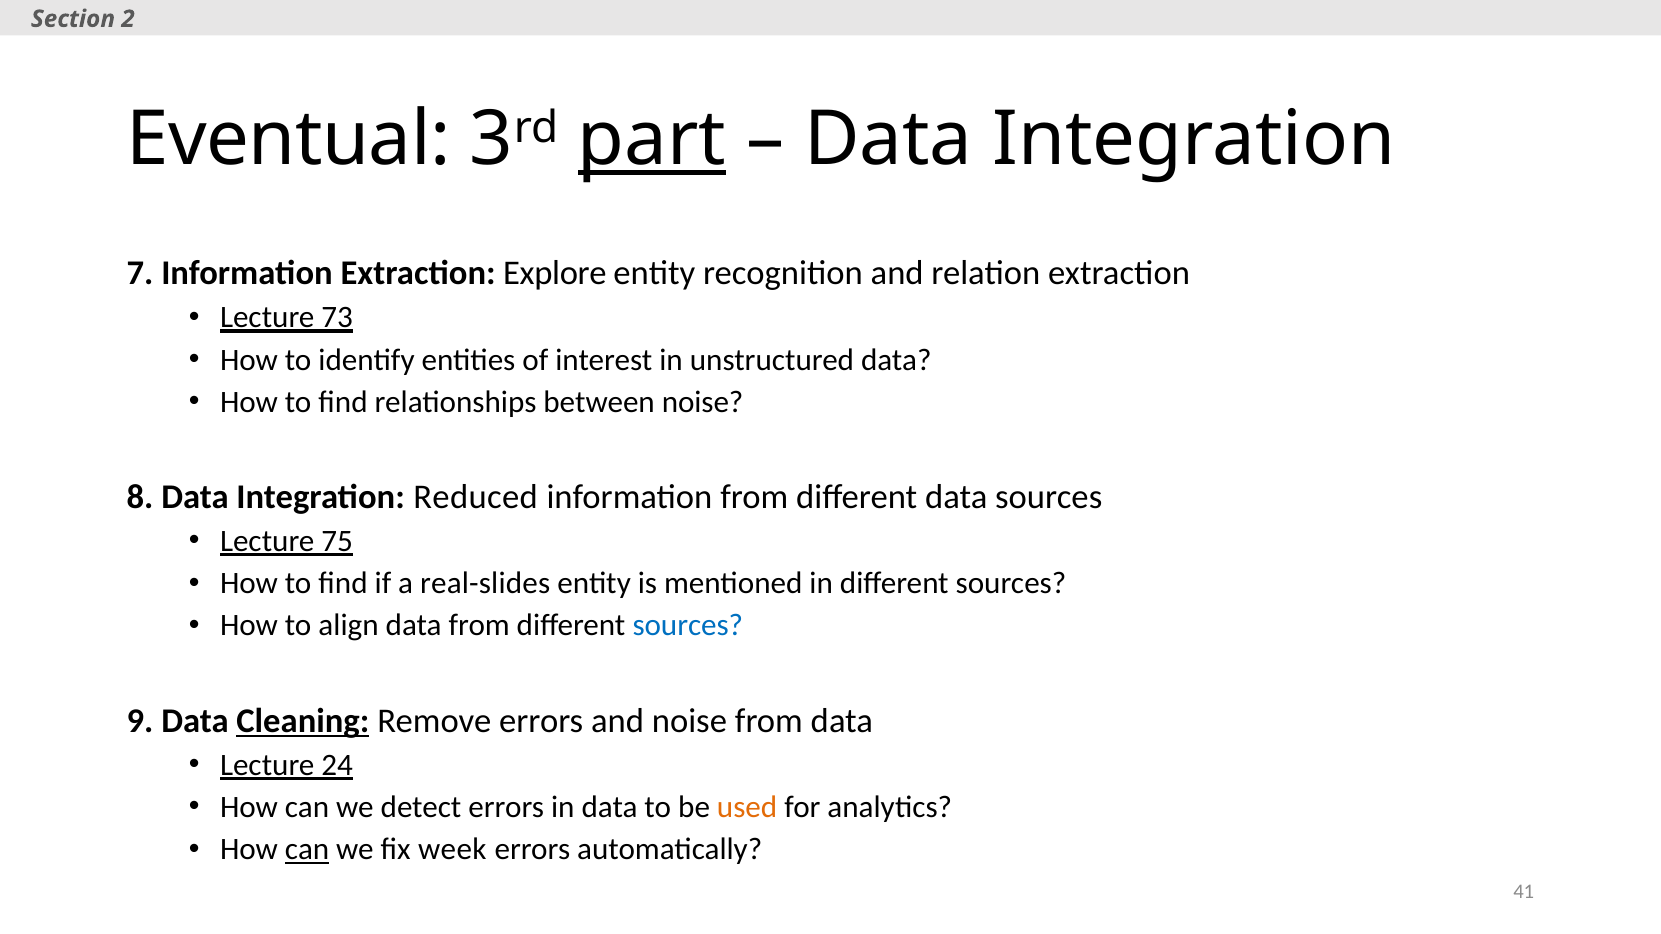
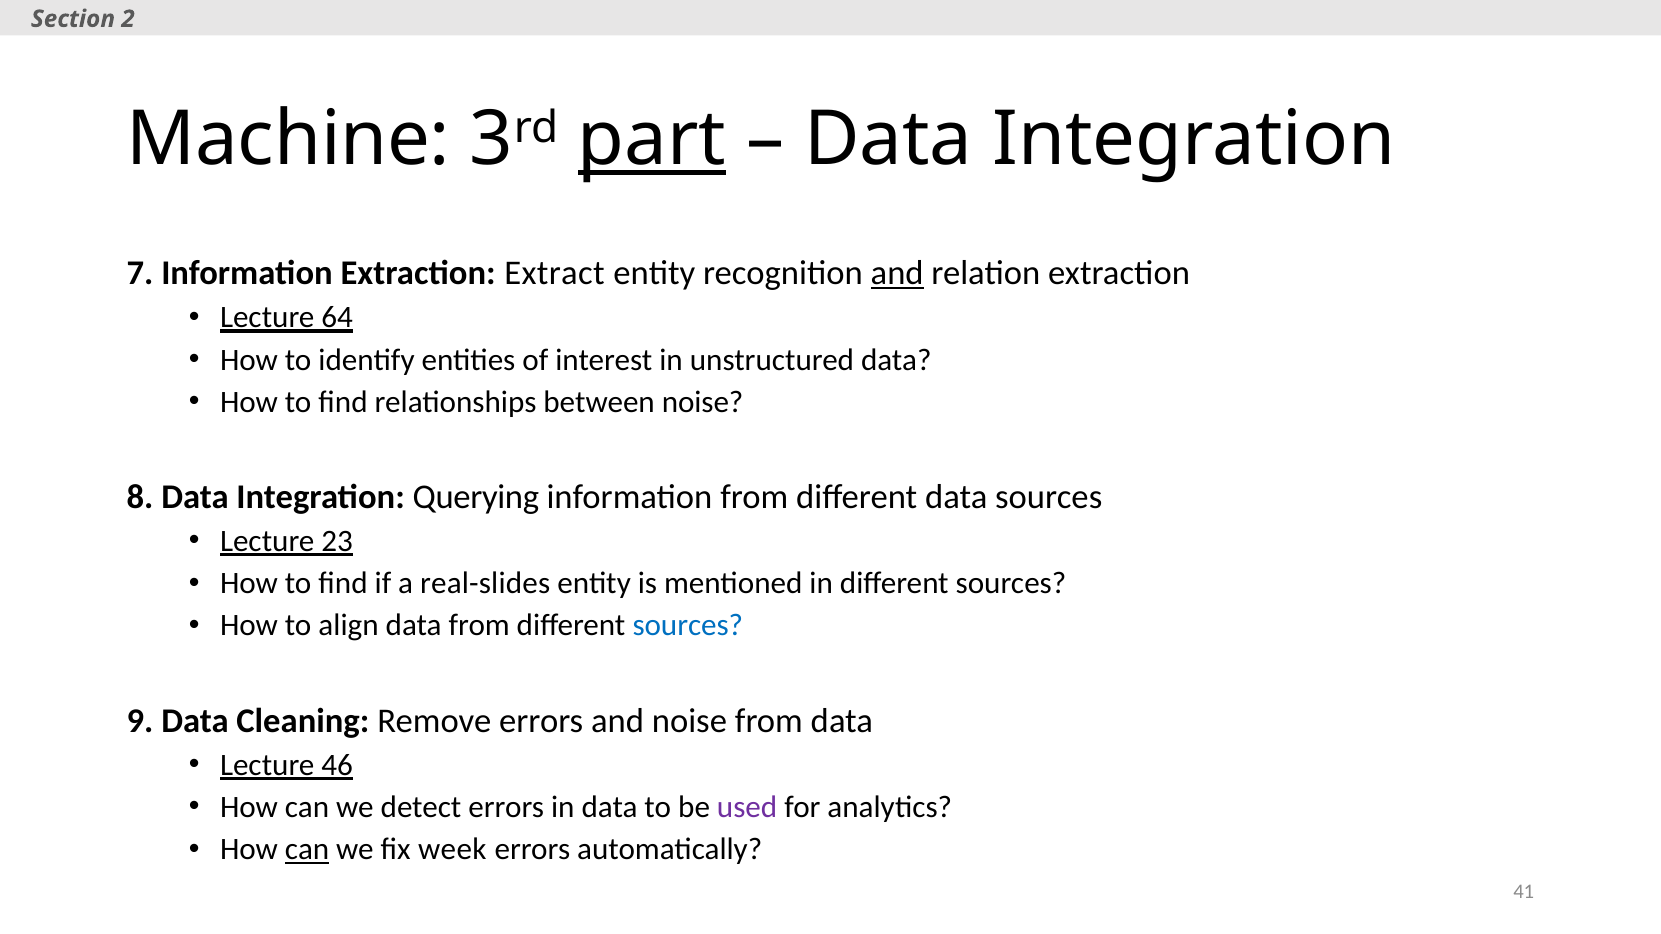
Eventual: Eventual -> Machine (288, 140)
Explore: Explore -> Extract (555, 273)
and underline: none -> present (897, 273)
73: 73 -> 64 (337, 318)
Reduced: Reduced -> Querying (476, 497)
75: 75 -> 23 (337, 541)
Cleaning underline: present -> none (303, 721)
24: 24 -> 46 (337, 765)
used colour: orange -> purple (747, 807)
